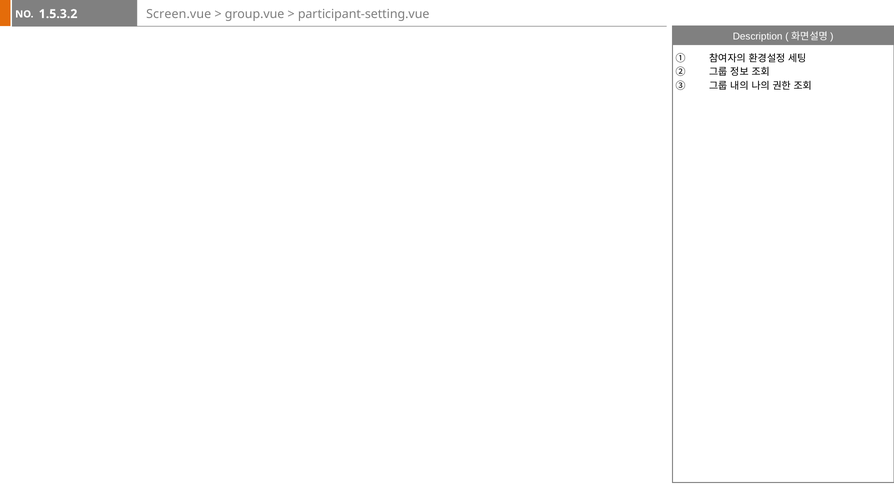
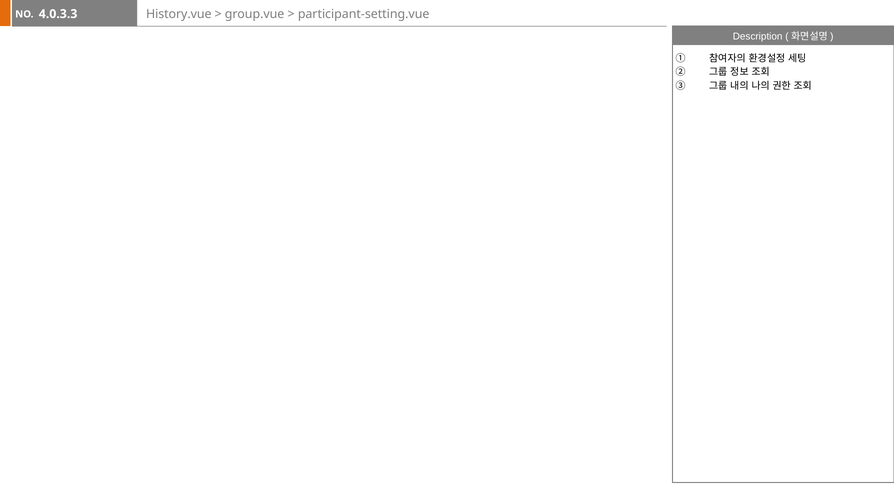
Screen.vue: Screen.vue -> History.vue (179, 14)
1.5.3.2: 1.5.3.2 -> 4.0.3.3 (58, 14)
